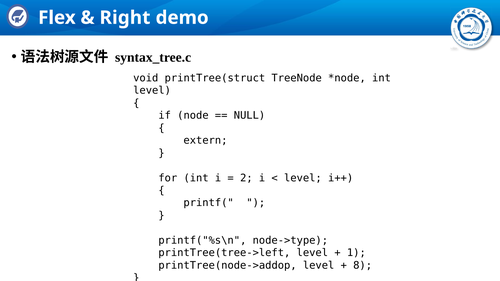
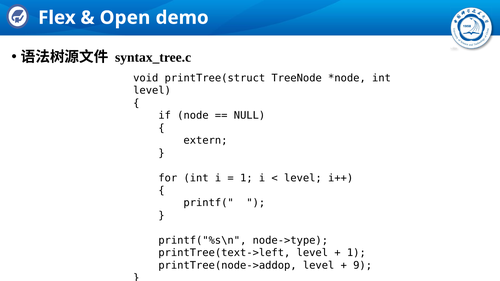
Right: Right -> Open (125, 18)
2: 2 -> 1 (246, 178)
printTree(tree->left: printTree(tree->left -> printTree(text->left (224, 253)
8: 8 -> 9 (363, 266)
